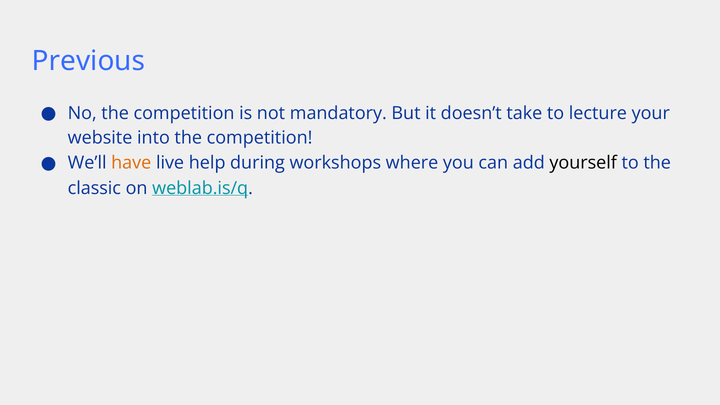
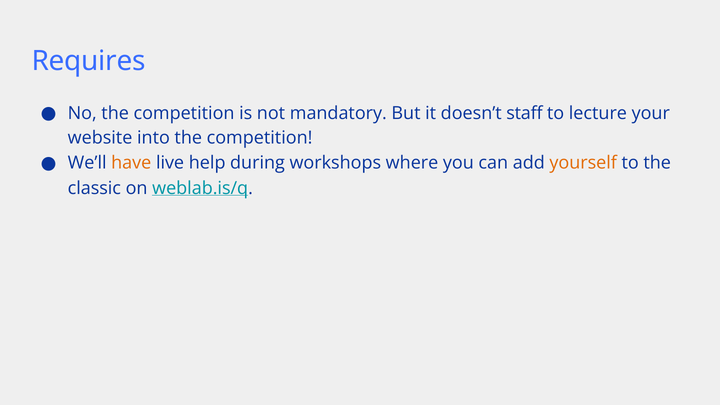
Previous: Previous -> Requires (89, 61)
take: take -> staff (524, 113)
yourself colour: black -> orange (583, 163)
